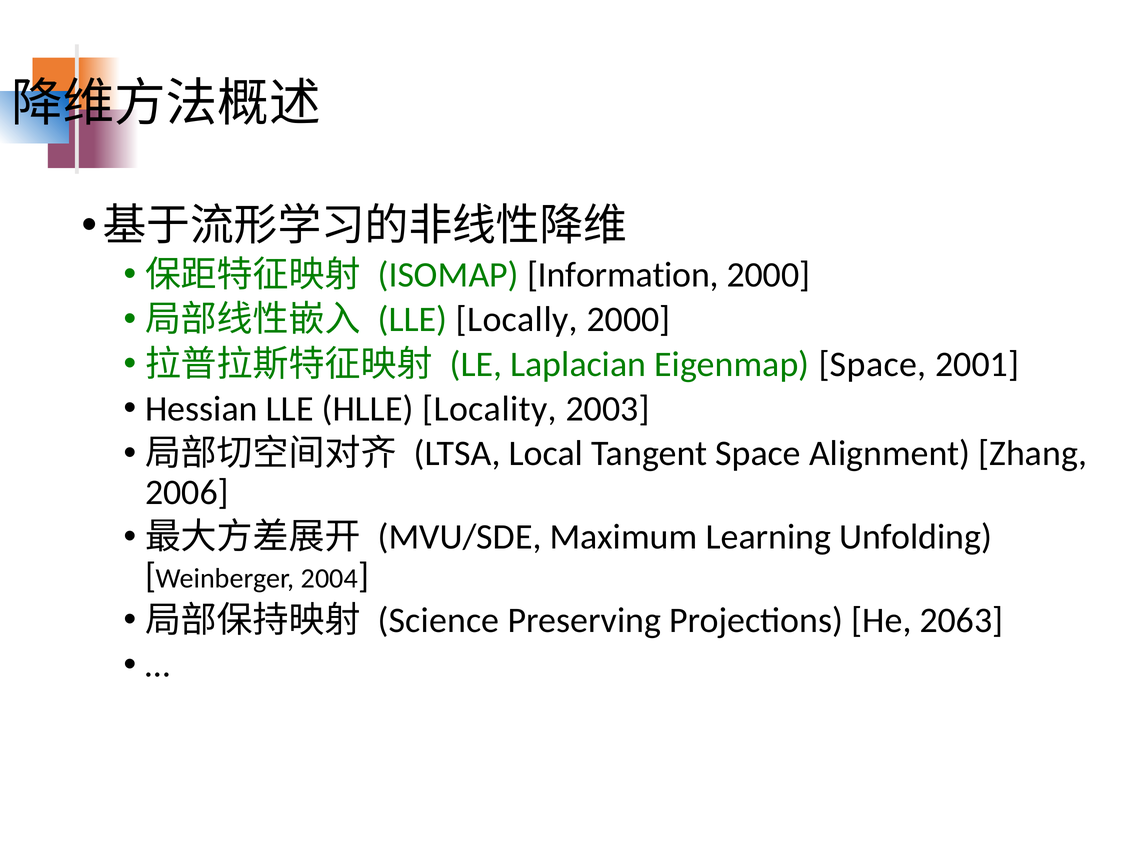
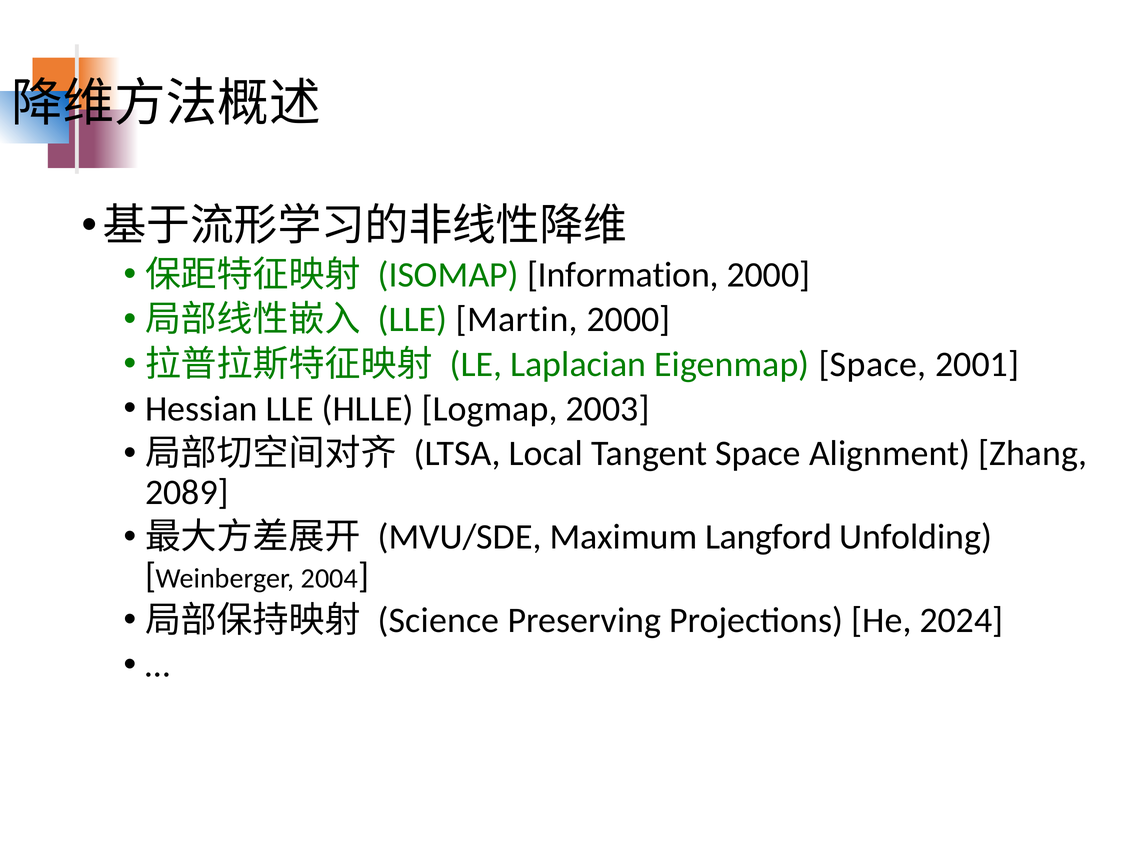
Locally: Locally -> Martin (517, 319)
Locality: Locality -> Logmap (490, 409)
2006: 2006 -> 2089 (187, 492)
Learning: Learning -> Langford (768, 537)
2063: 2063 -> 2024 (961, 620)
